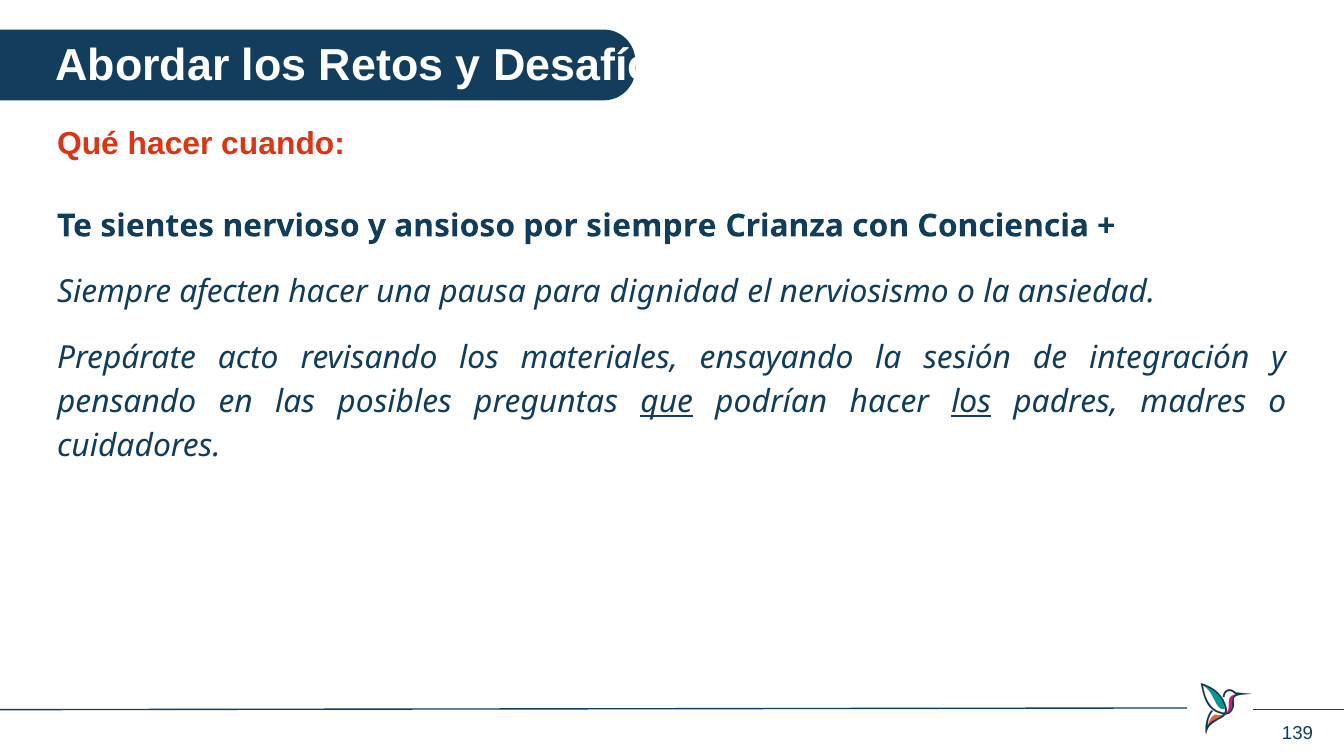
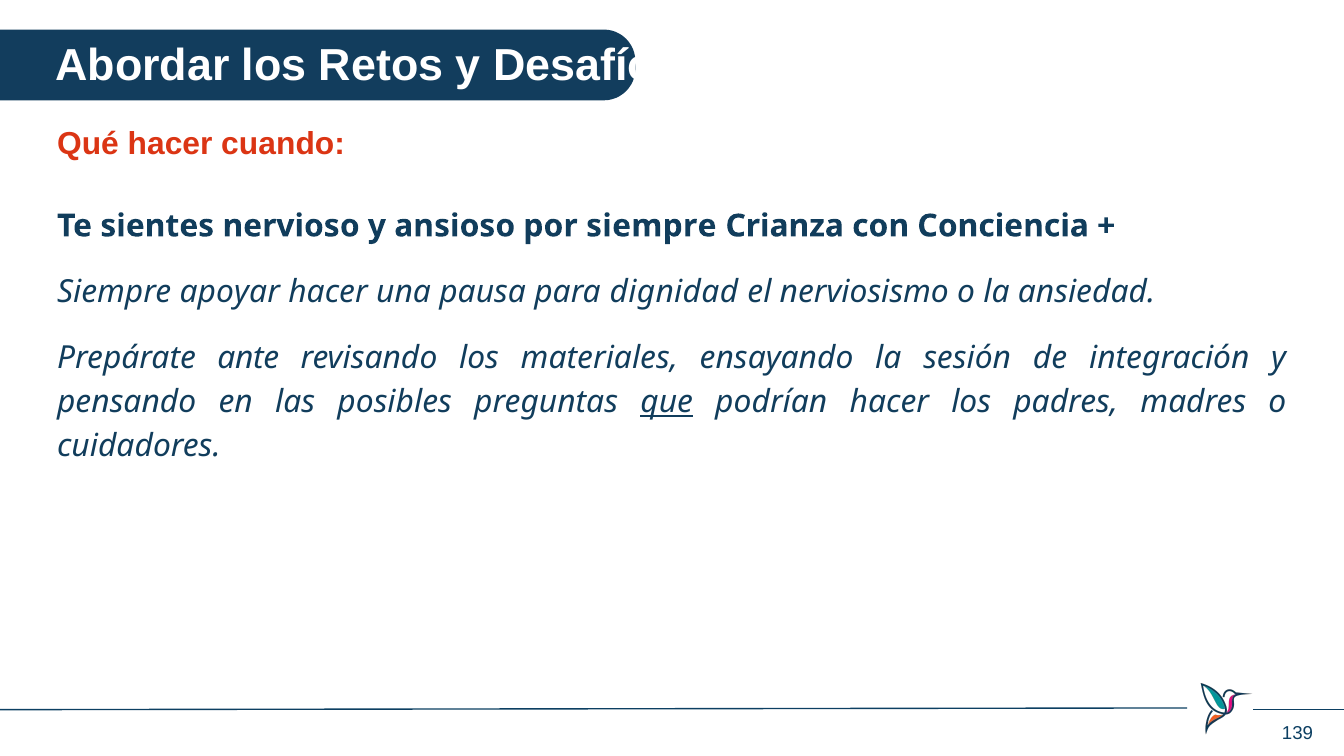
afecten: afecten -> apoyar (230, 292)
acto: acto -> ante (248, 358)
los underline: present -> none (971, 402)
